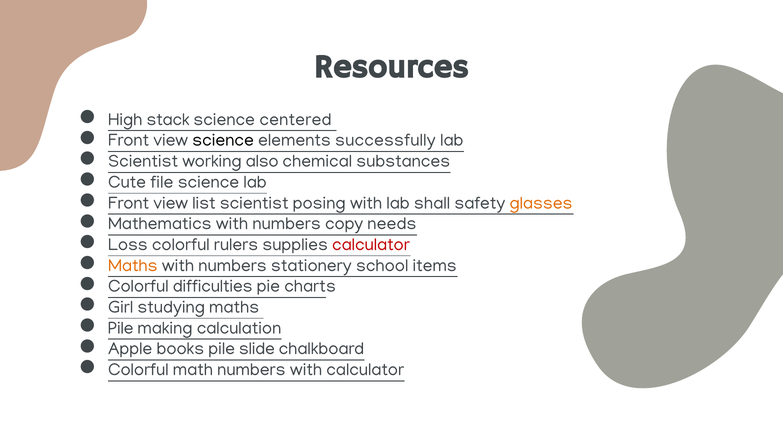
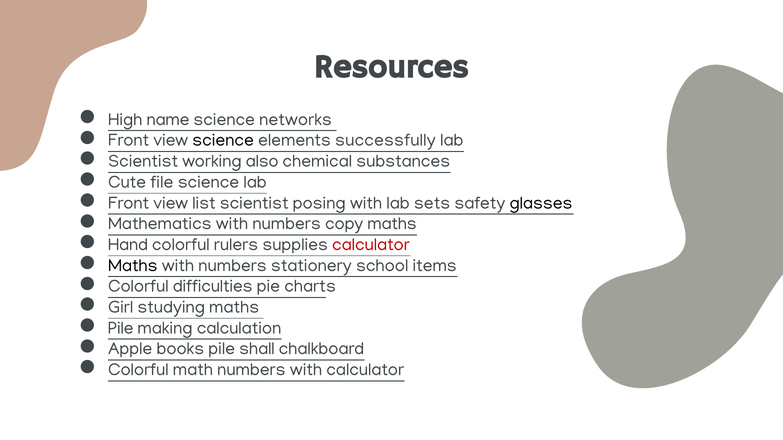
stack: stack -> name (168, 120)
centered: centered -> networks (295, 120)
shall: shall -> sets (432, 203)
glasses colour: orange -> black (541, 203)
copy needs: needs -> maths (392, 224)
Loss: Loss -> Hand (128, 245)
Maths colour: orange -> black (133, 266)
slide: slide -> shall (257, 349)
